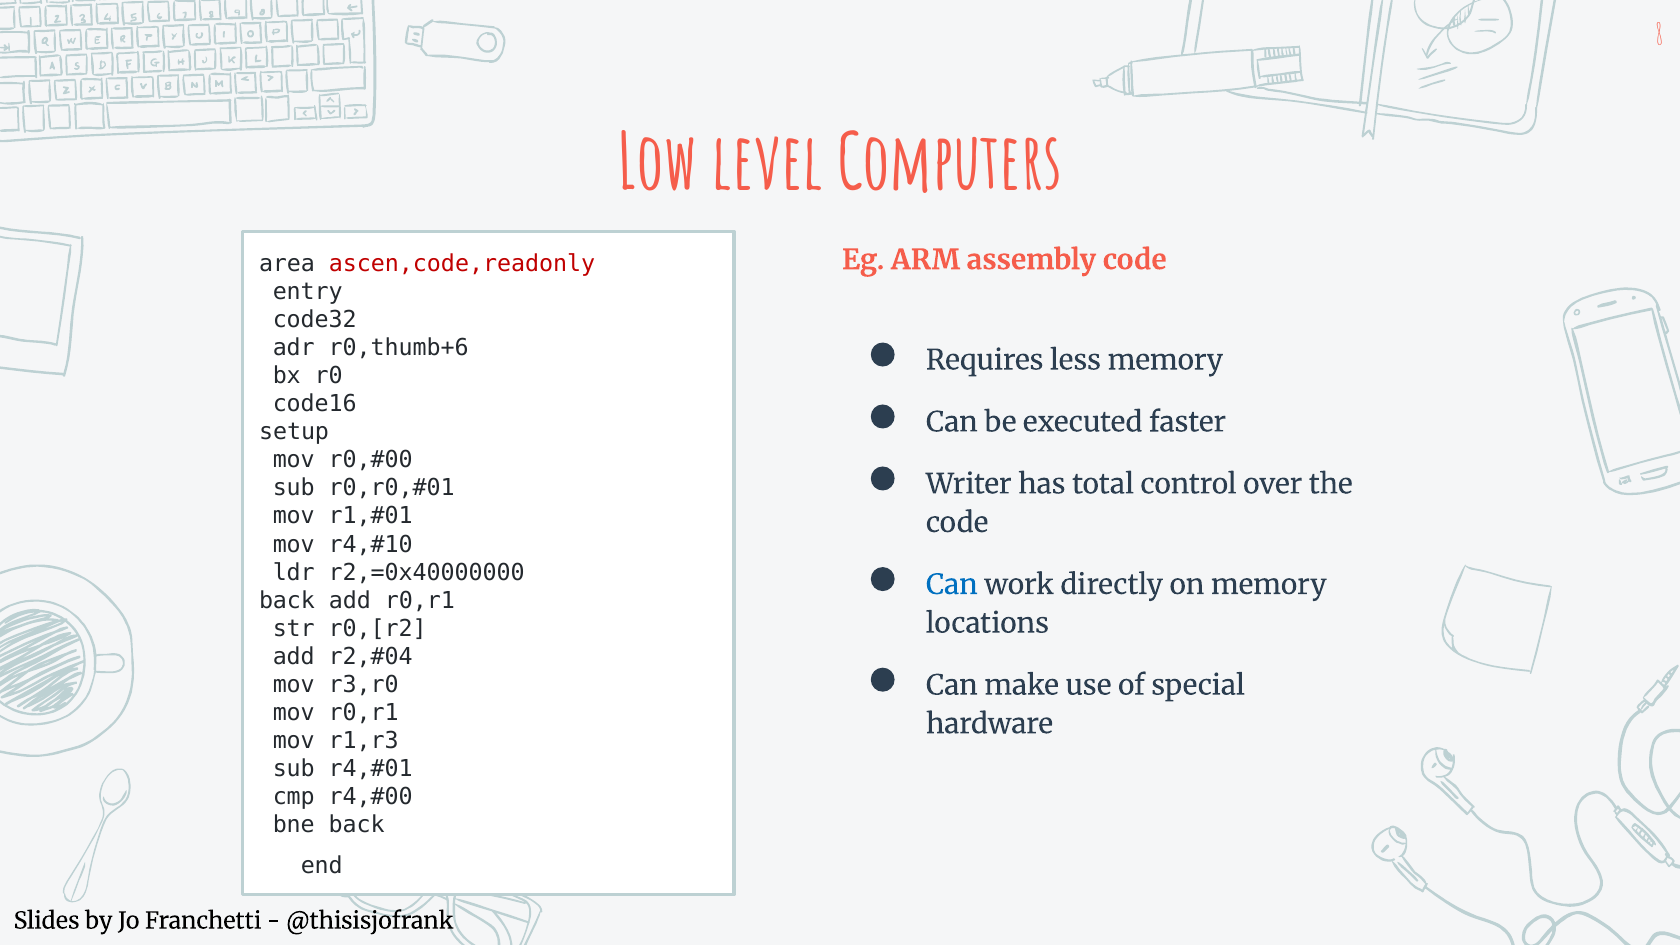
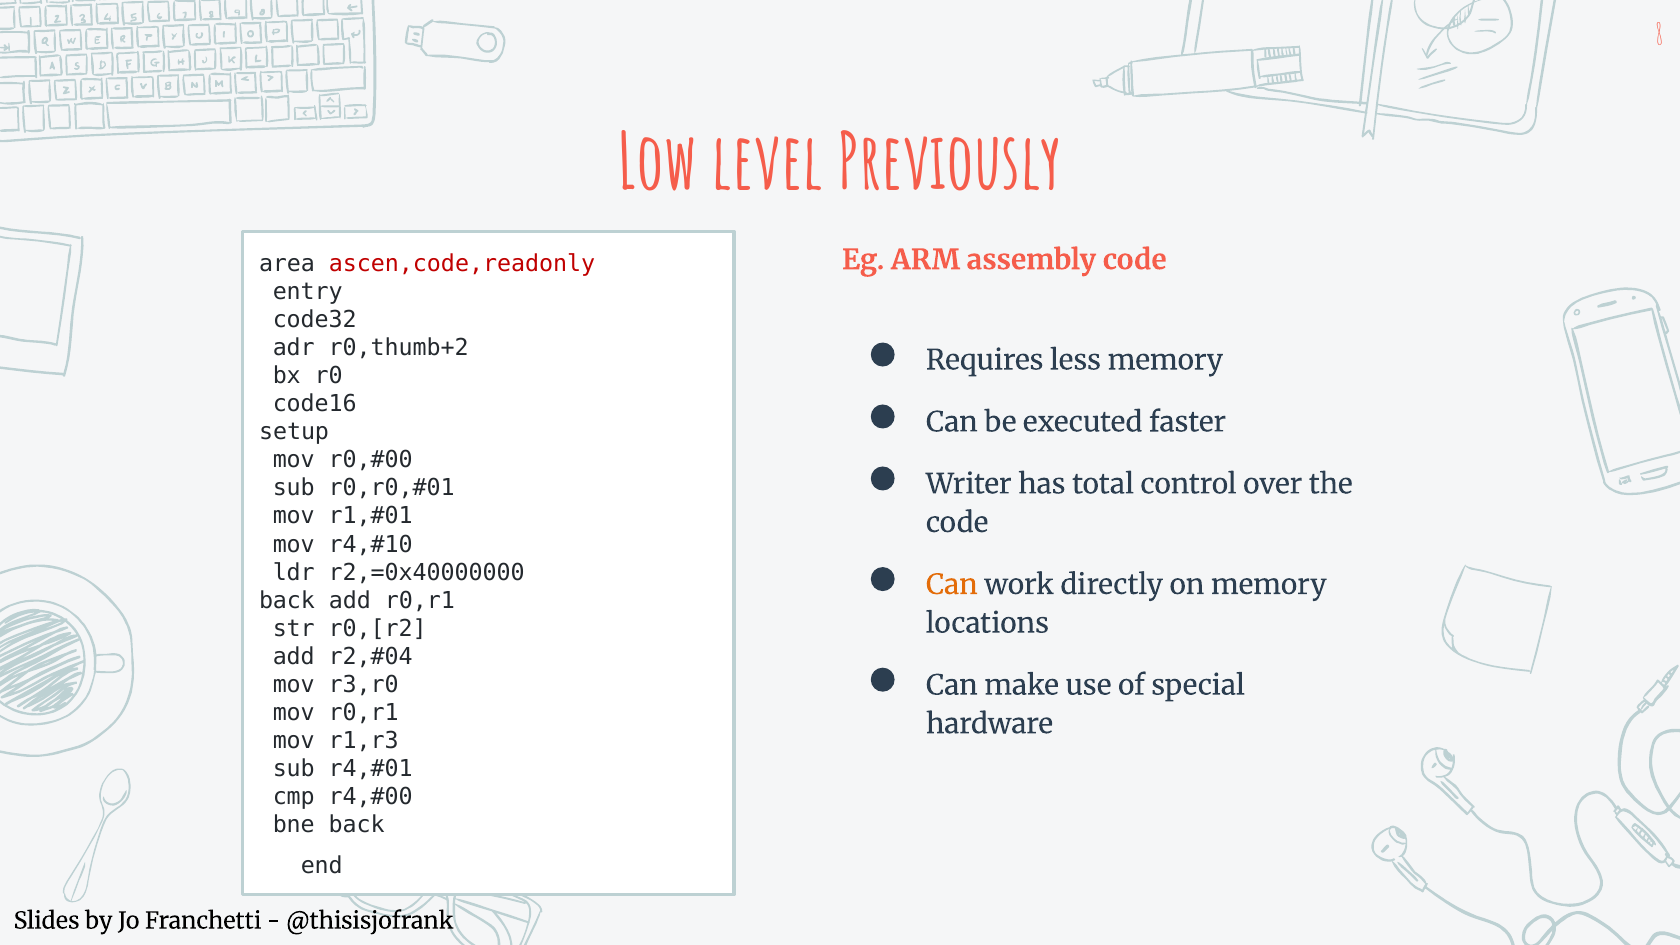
Computers: Computers -> Previously (950, 164)
r0,thumb+6: r0,thumb+6 -> r0,thumb+2 (399, 348)
Can colour: blue -> orange (952, 585)
